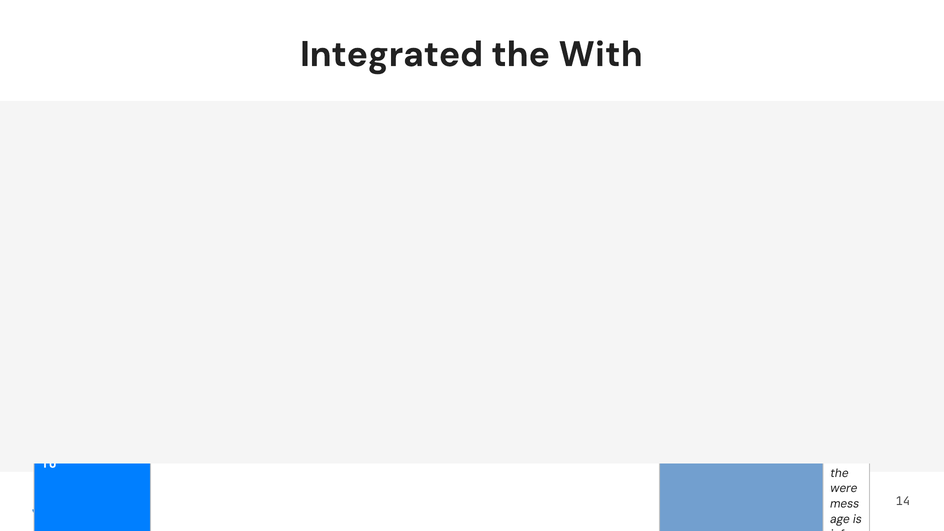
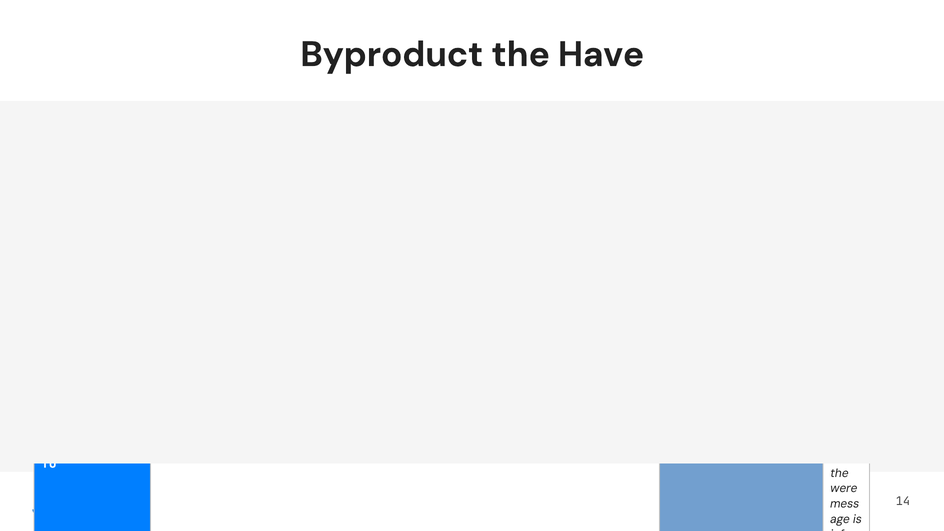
Integrated: Integrated -> Byproduct (392, 54)
the With: With -> Have (601, 54)
